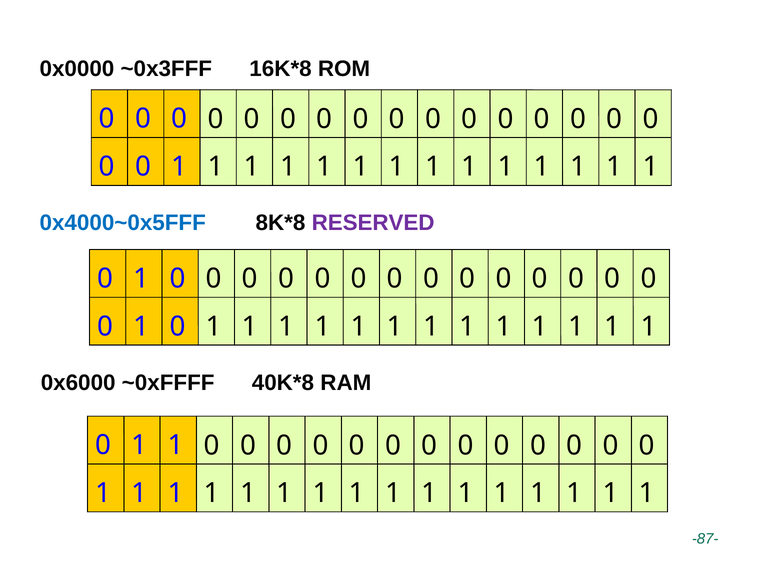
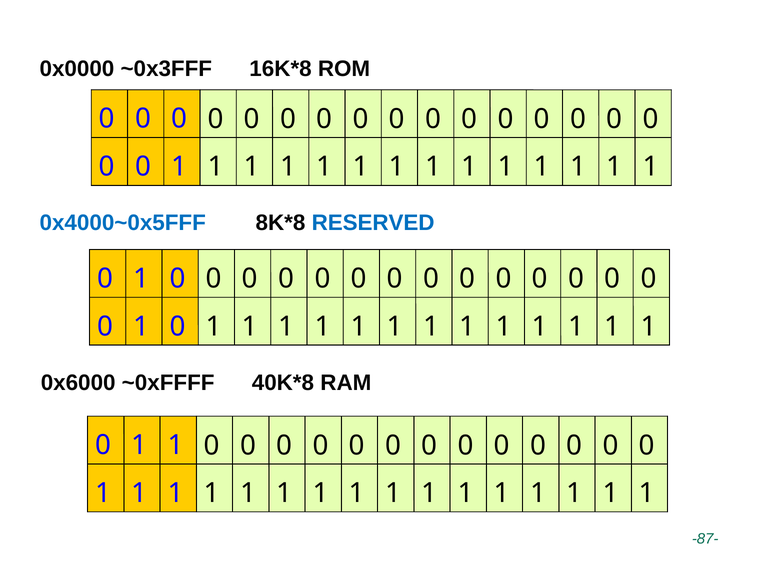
RESERVED colour: purple -> blue (373, 223)
